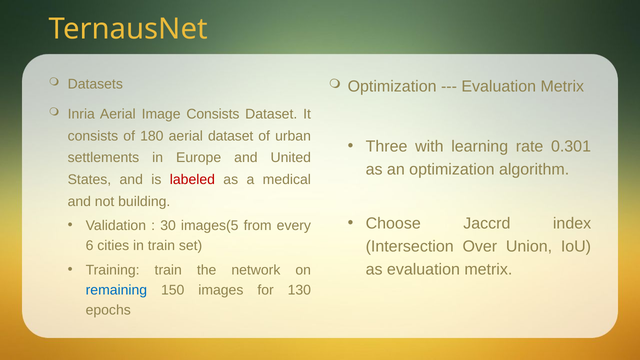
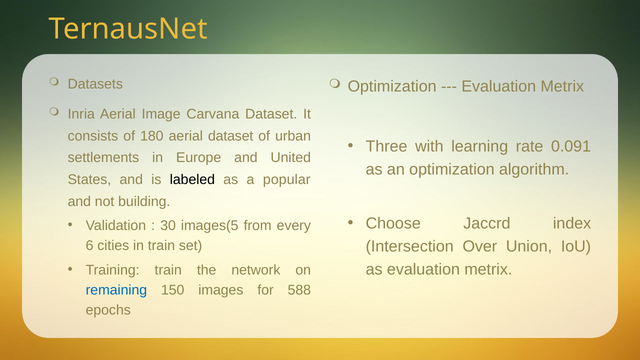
Image Consists: Consists -> Carvana (213, 114)
0.301: 0.301 -> 0.091 (571, 146)
labeled colour: red -> black (192, 180)
medical: medical -> popular (287, 180)
130: 130 -> 588 (299, 290)
